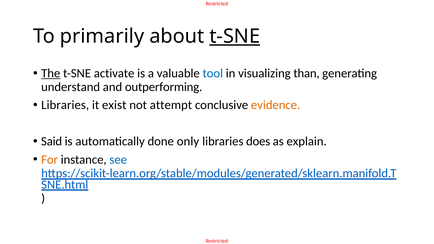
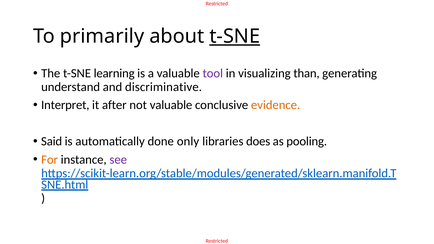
The underline: present -> none (51, 73)
activate: activate -> learning (114, 73)
tool colour: blue -> purple (213, 73)
outperforming: outperforming -> discriminative (164, 87)
Libraries: Libraries -> Interpret (65, 105)
exist: exist -> after (114, 105)
not attempt: attempt -> valuable (171, 105)
explain: explain -> pooling (307, 142)
see colour: blue -> purple (118, 160)
